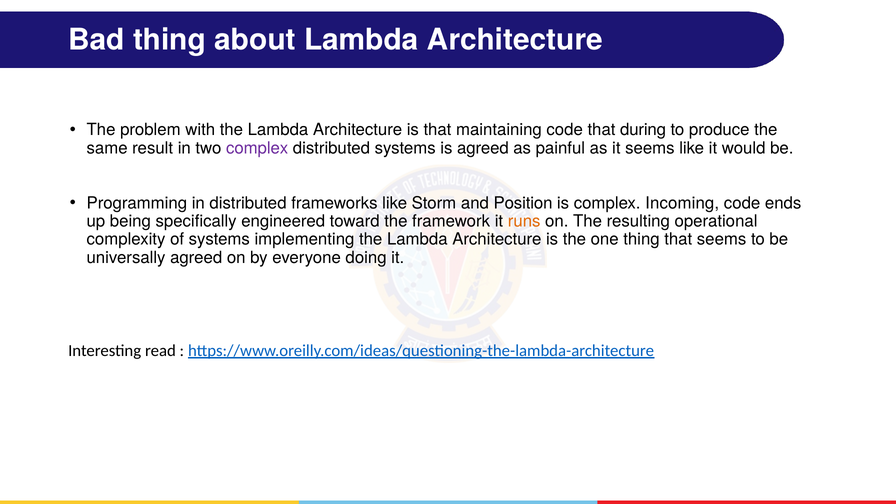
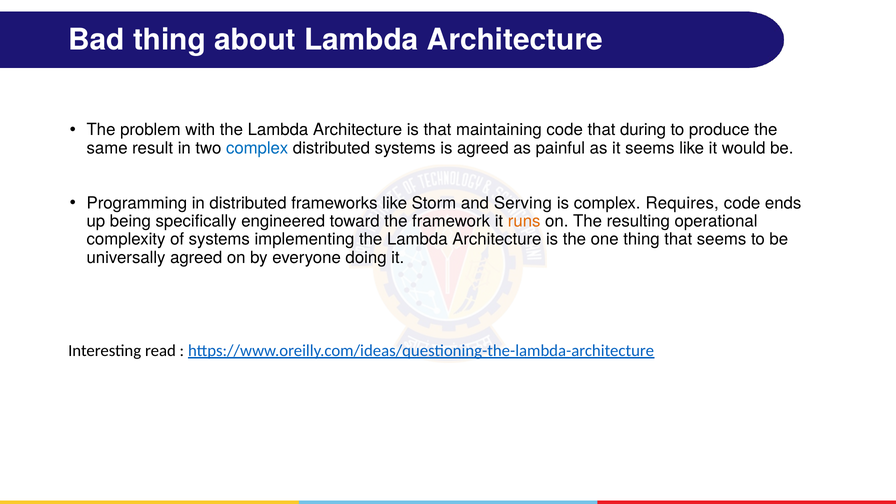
complex colour: purple -> blue (257, 148)
Position: Position -> Serving (523, 203)
Incoming: Incoming -> Requires (682, 203)
